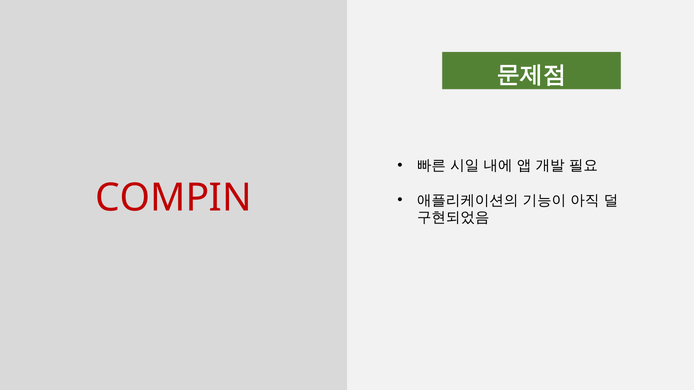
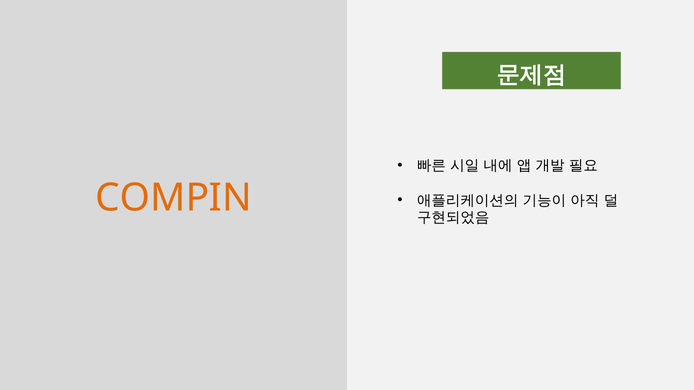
COMPIN colour: red -> orange (174, 198)
